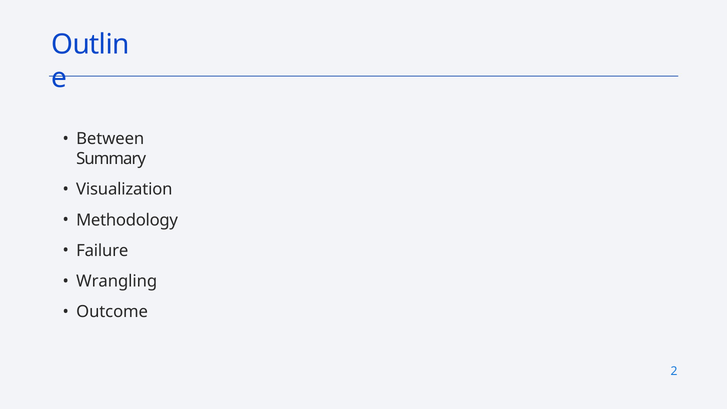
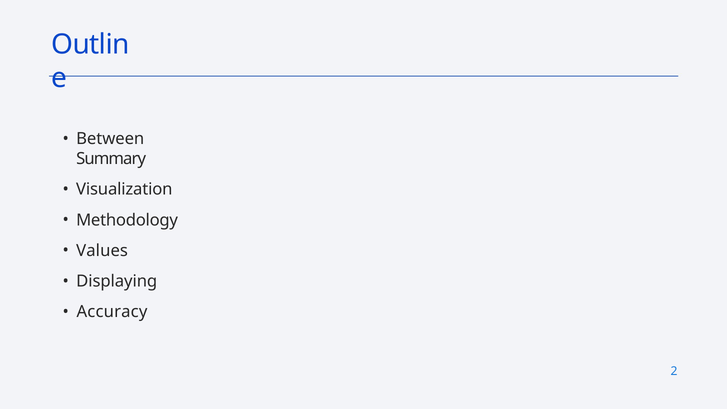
Failure: Failure -> Values (102, 251)
Wrangling: Wrangling -> Displaying (117, 281)
Outcome: Outcome -> Accuracy (112, 312)
